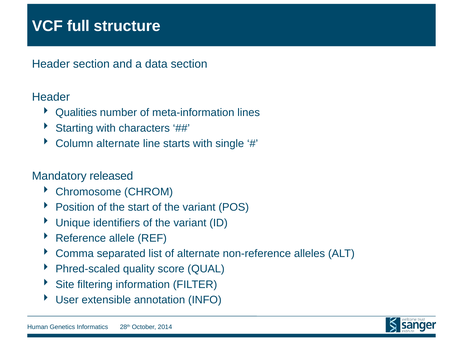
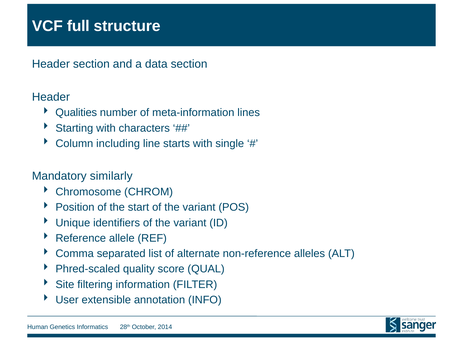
Column alternate: alternate -> including (118, 144)
released: released -> similarly (111, 176)
